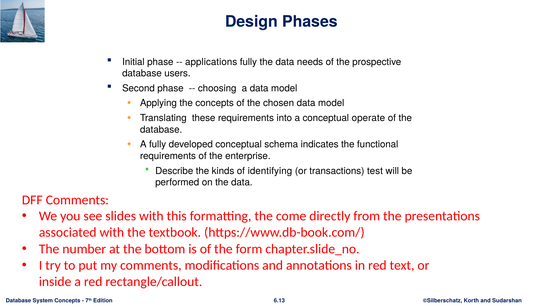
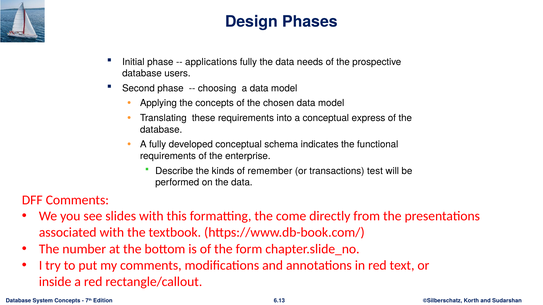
operate: operate -> express (368, 118)
identifying: identifying -> remember (270, 171)
